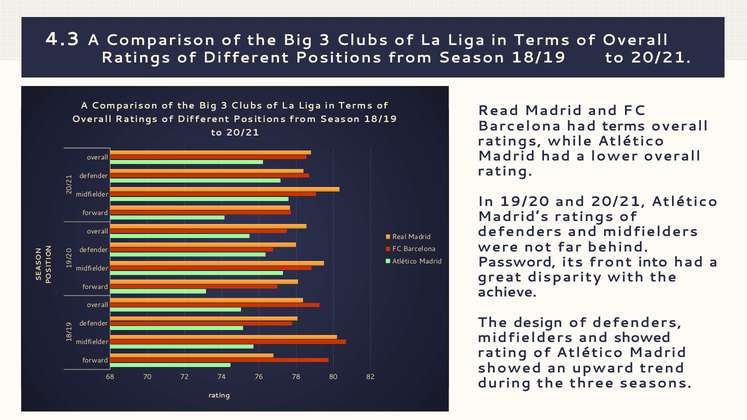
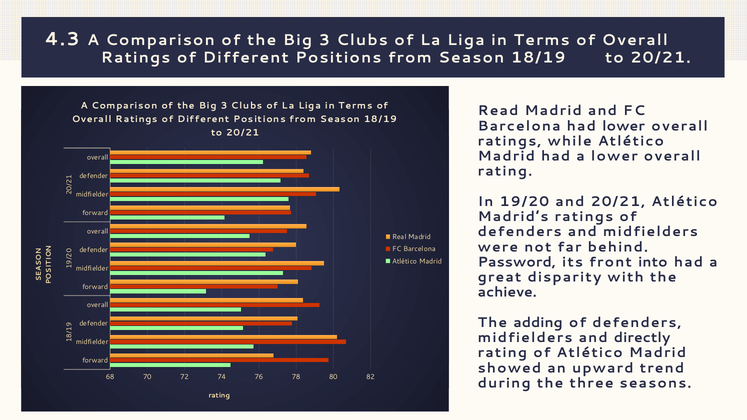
had terms: terms -> lower (624, 126)
design: design -> adding (538, 323)
and showed: showed -> directly (642, 338)
